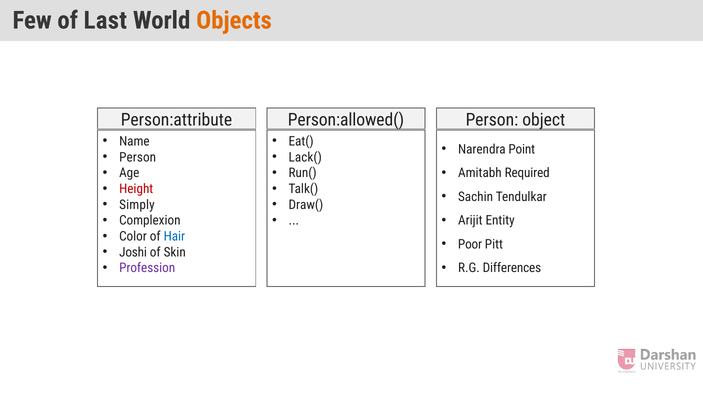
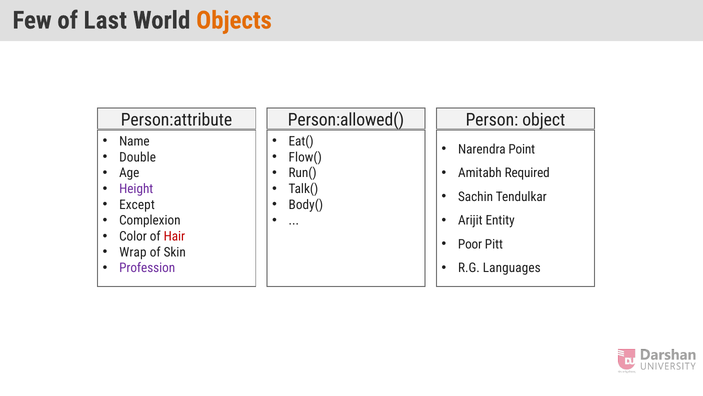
Person: Person -> Double (138, 157)
Lack(: Lack( -> Flow( (305, 157)
Height colour: red -> purple (136, 189)
Simply: Simply -> Except (137, 204)
Draw(: Draw( -> Body( (306, 204)
Hair colour: blue -> red (174, 236)
Joshi: Joshi -> Wrap (133, 252)
Differences: Differences -> Languages (512, 268)
